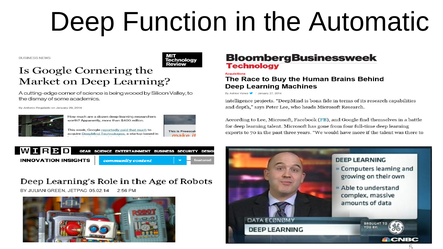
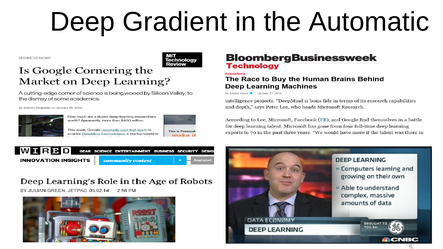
Function: Function -> Gradient (175, 22)
